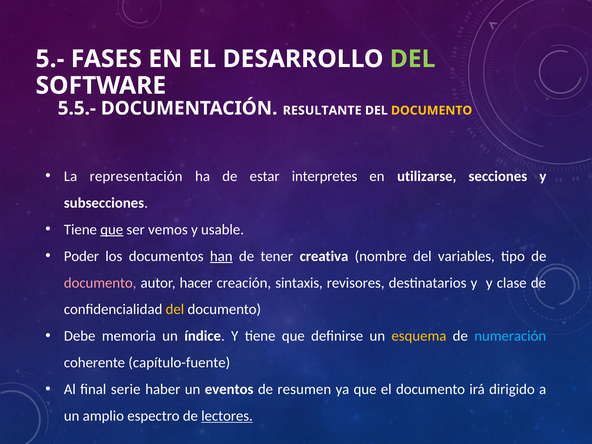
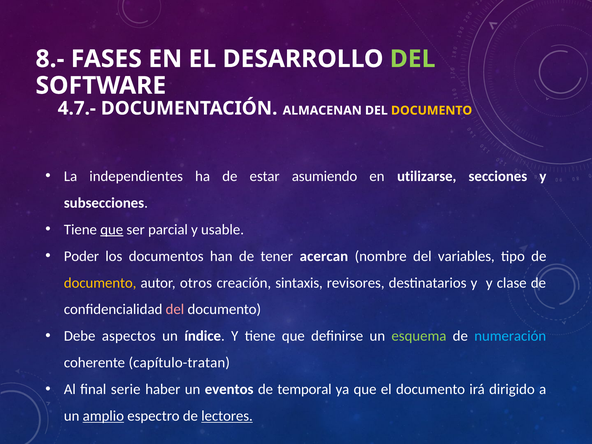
5.-: 5.- -> 8.- (50, 59)
5.5.-: 5.5.- -> 4.7.- (77, 108)
RESULTANTE: RESULTANTE -> ALMACENAN (322, 111)
representación: representación -> independientes (136, 176)
interpretes: interpretes -> asumiendo (325, 176)
vemos: vemos -> parcial (168, 230)
han underline: present -> none (221, 256)
creativa: creativa -> acercan (324, 256)
documento colour: pink -> yellow (100, 283)
hacer: hacer -> otros (196, 283)
del colour: yellow -> pink (175, 309)
memoria: memoria -> aspectos (129, 336)
esquema colour: yellow -> light green (419, 336)
capítulo-fuente: capítulo-fuente -> capítulo-tratan (179, 363)
resumen: resumen -> temporal (304, 389)
amplio underline: none -> present (103, 416)
